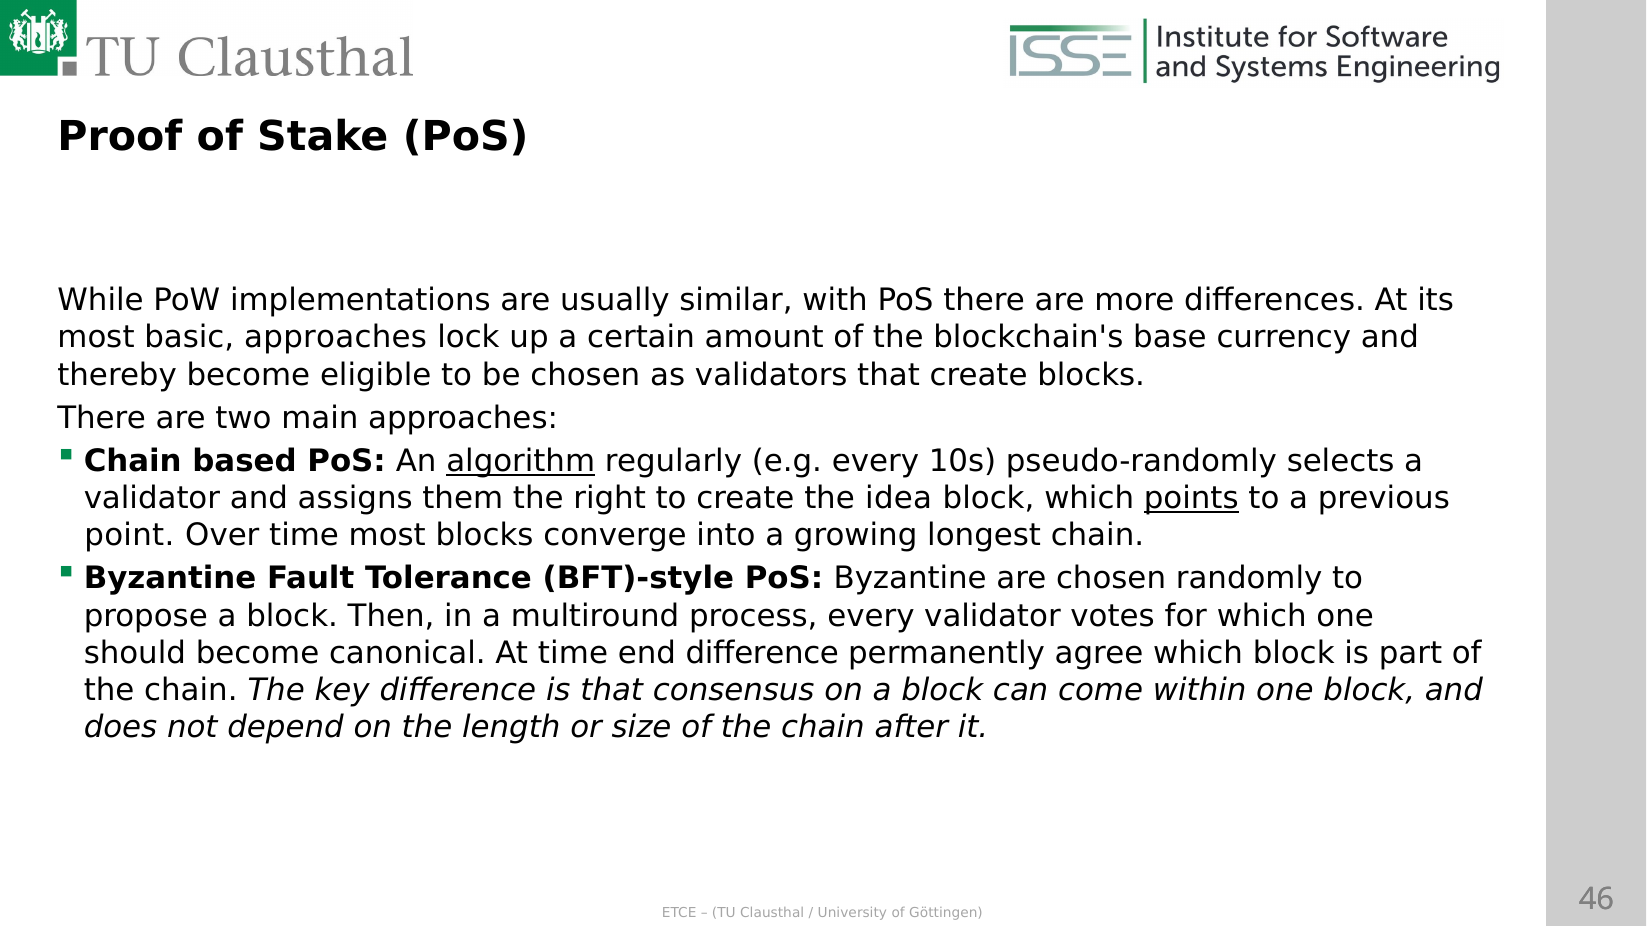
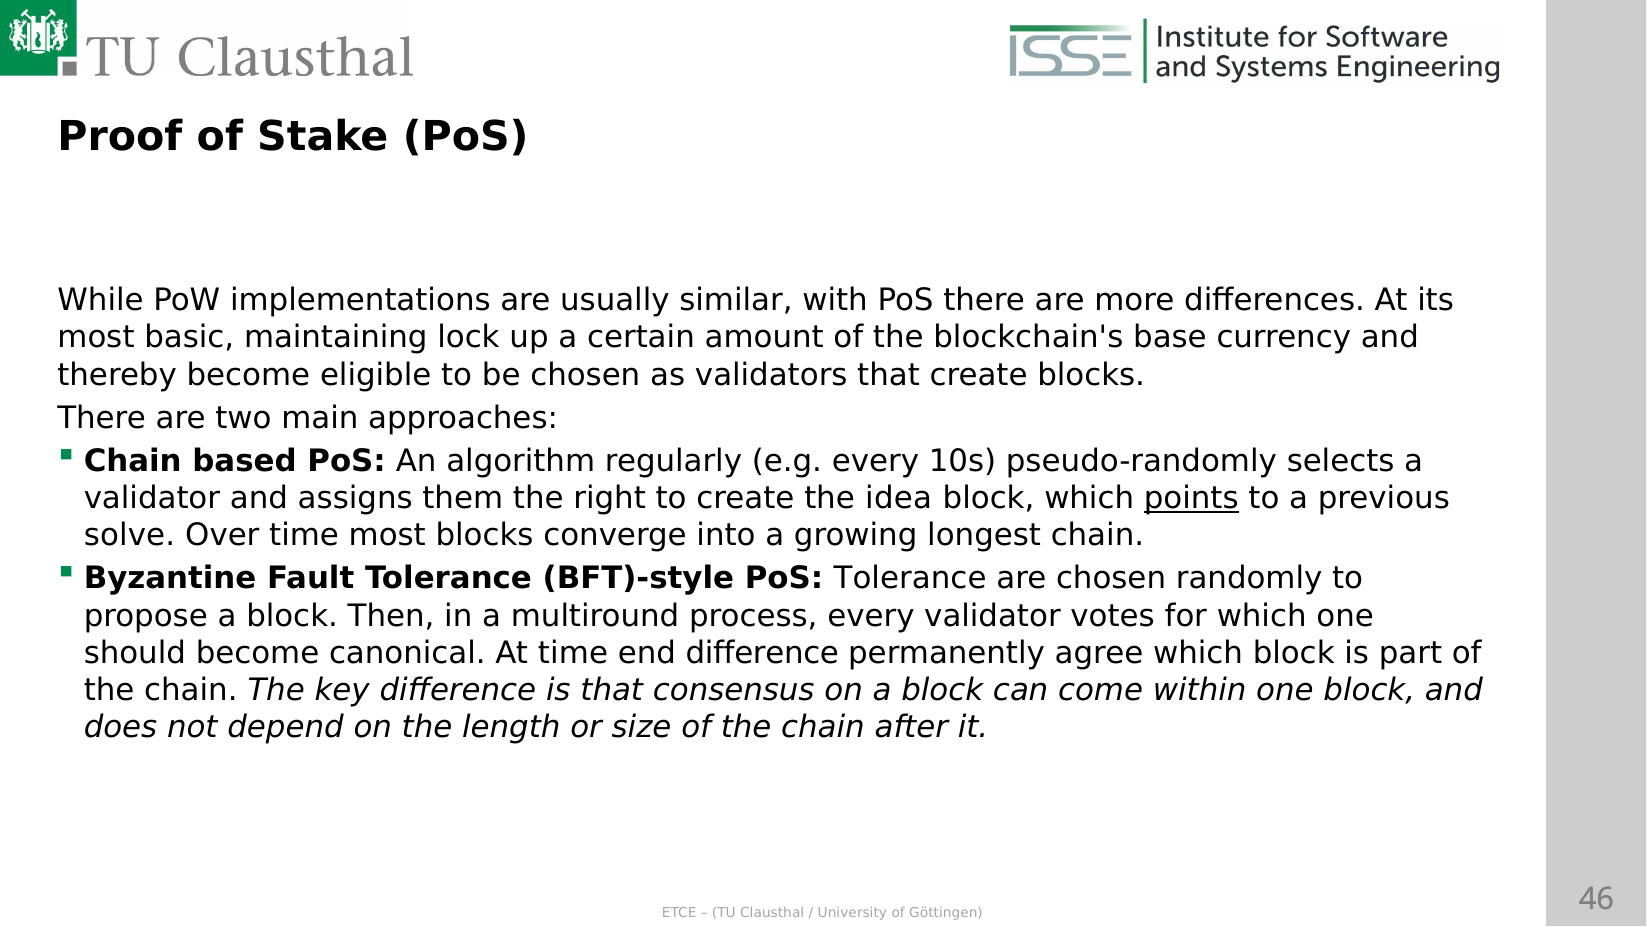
basic approaches: approaches -> maintaining (336, 338)
algorithm underline: present -> none (521, 461)
point: point -> solve (129, 535)
PoS Byzantine: Byzantine -> Tolerance (910, 578)
